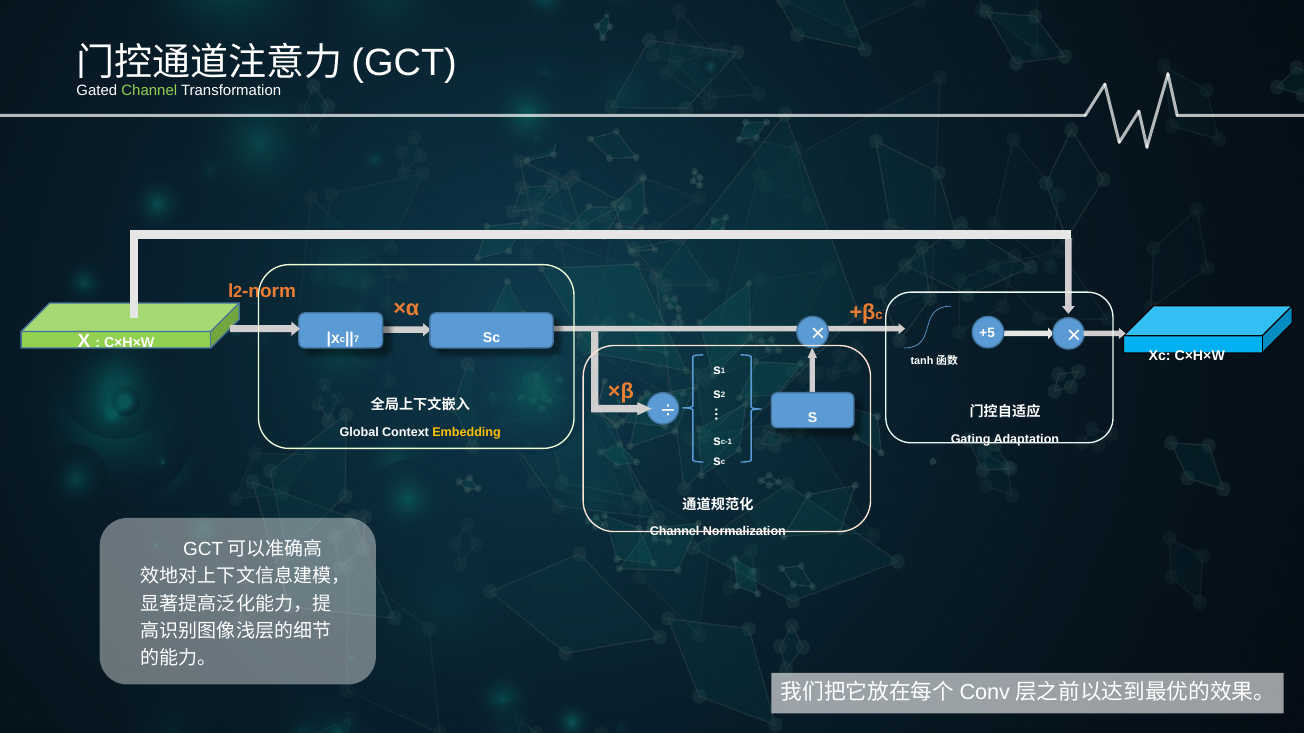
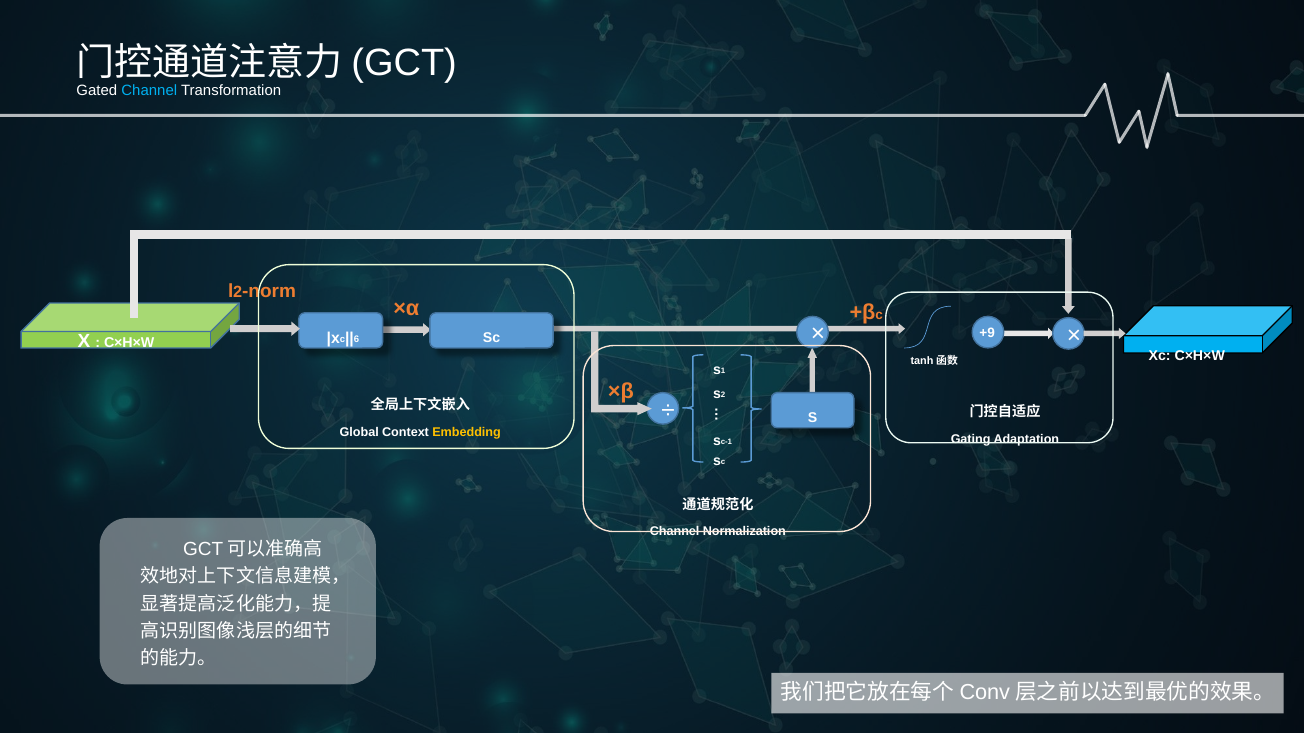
Channel colour: light green -> light blue (149, 91)
+5: +5 -> +9 (987, 333)
7: 7 -> 6 (356, 340)
